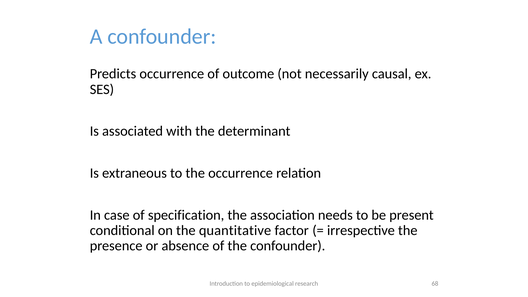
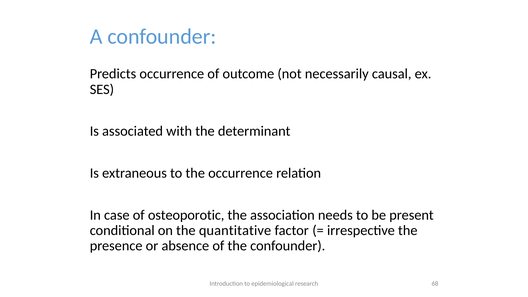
specification: specification -> osteoporotic (186, 215)
